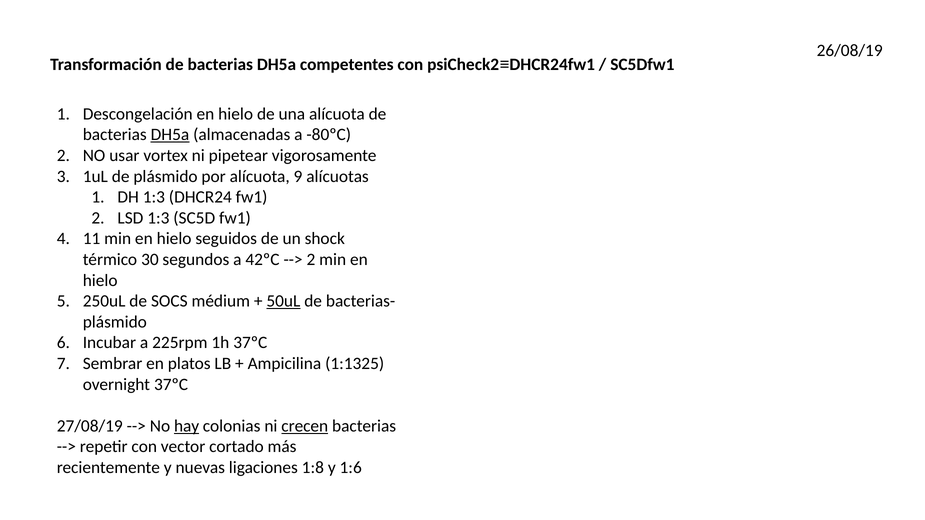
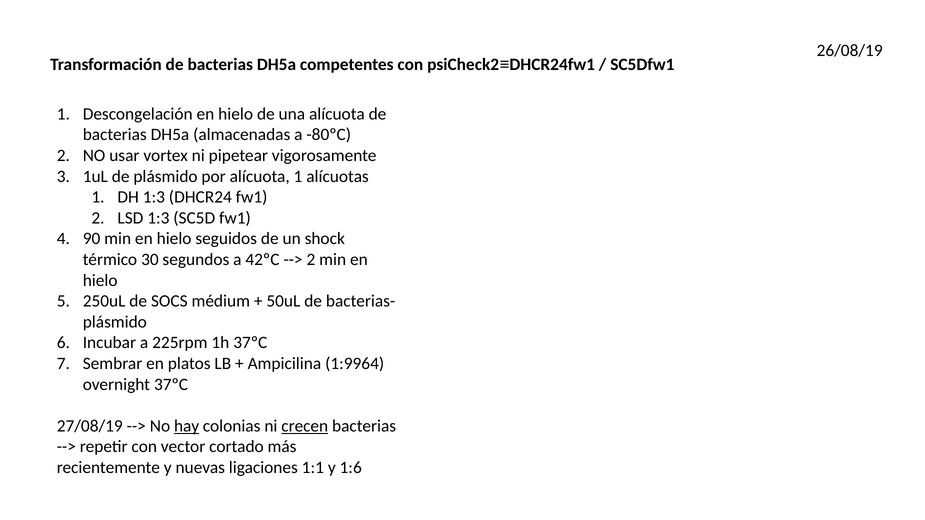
DH5a underline: present -> none (170, 135)
alícuota 9: 9 -> 1 (298, 176)
11: 11 -> 90 (92, 239)
50uL underline: present -> none (283, 301)
1:1325: 1:1325 -> 1:9964 (355, 364)
1:8: 1:8 -> 1:1 (313, 468)
